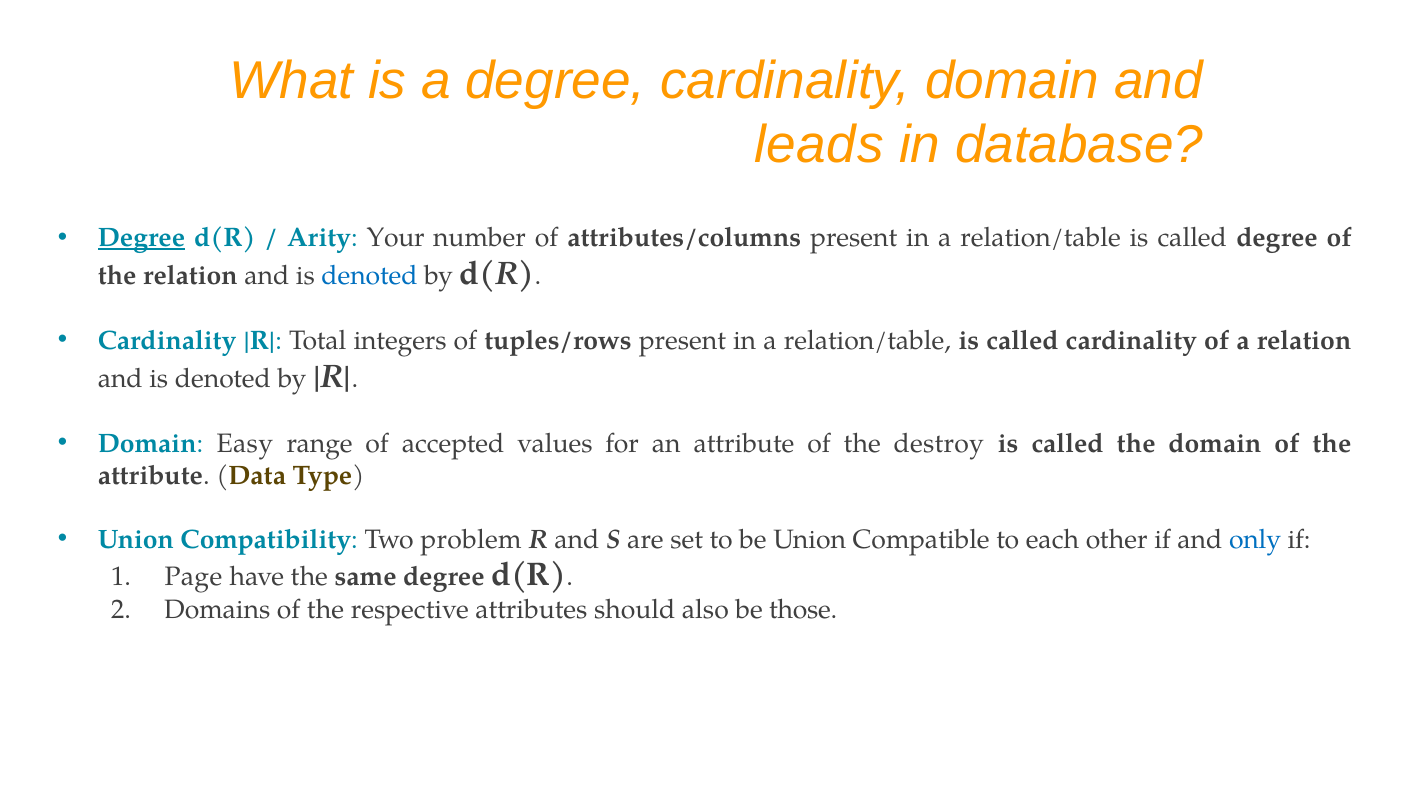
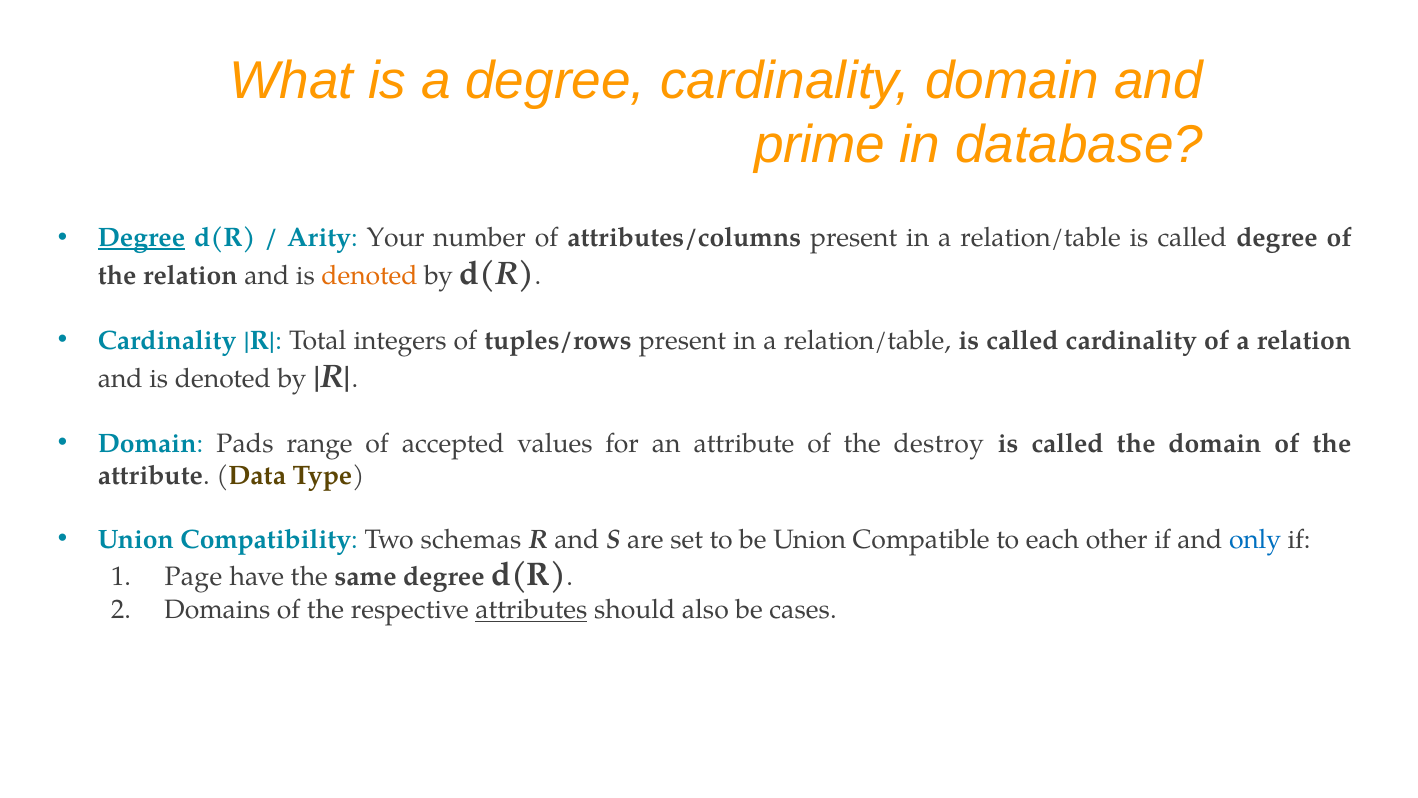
leads: leads -> prime (820, 145)
denoted colour: blue -> orange (370, 275)
Easy: Easy -> Pads (245, 443)
problem: problem -> schemas (471, 539)
attributes underline: none -> present (531, 610)
those: those -> cases (803, 610)
